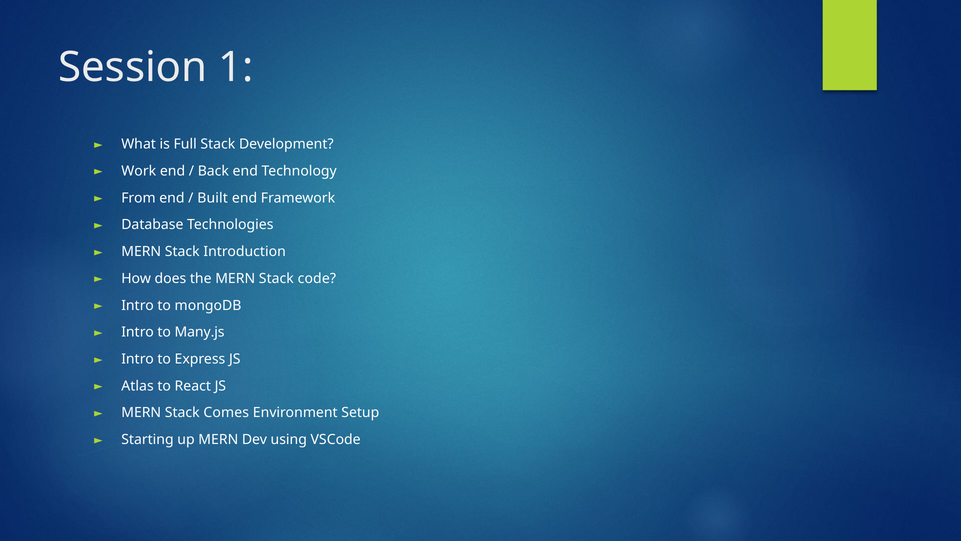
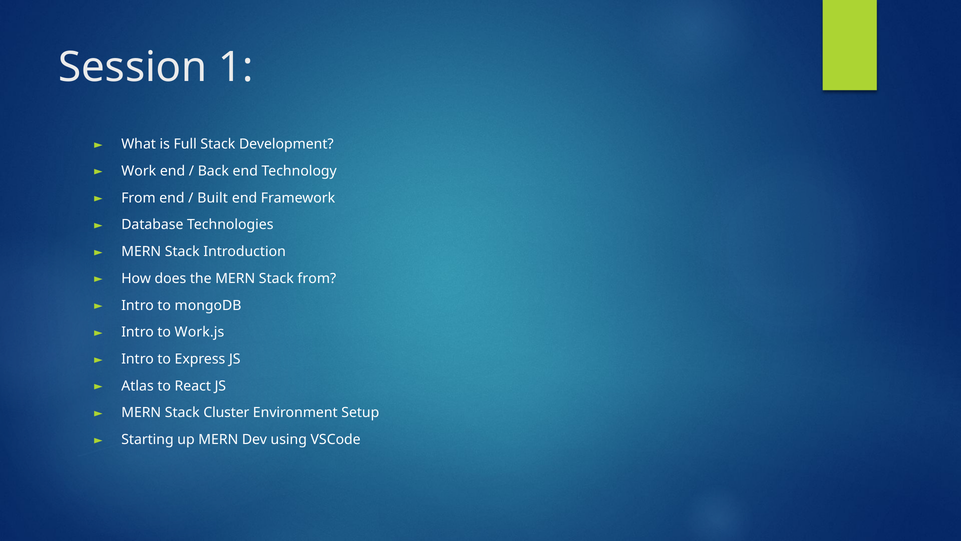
Stack code: code -> from (317, 278)
Many.js: Many.js -> Work.js (199, 332)
Comes: Comes -> Cluster (226, 412)
